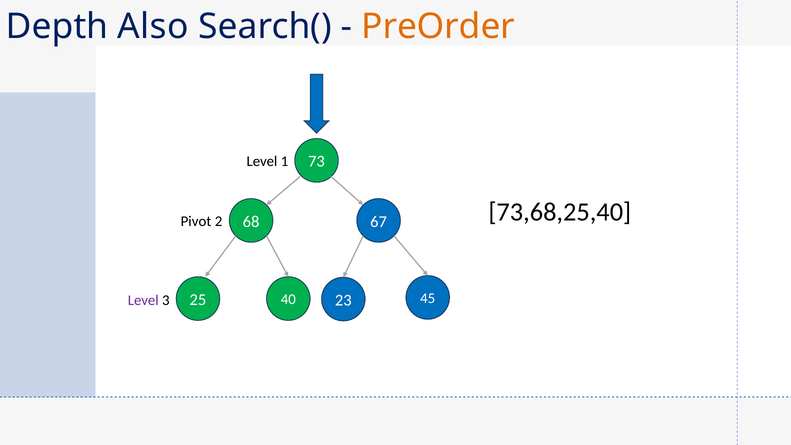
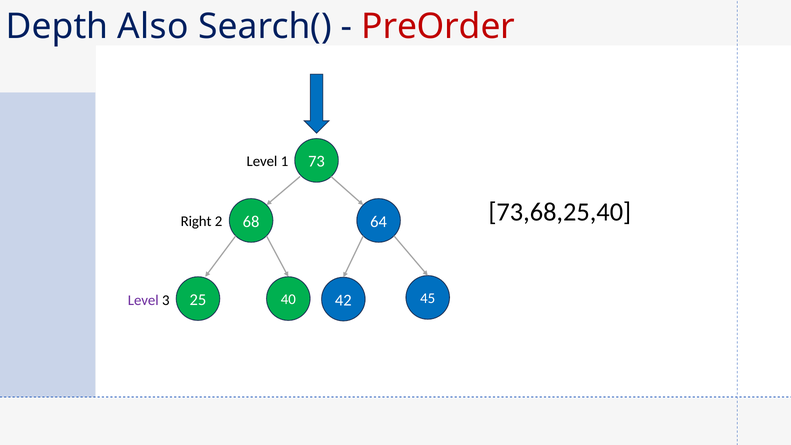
PreOrder colour: orange -> red (438, 26)
67: 67 -> 64 (379, 222)
Pivot: Pivot -> Right (196, 221)
23: 23 -> 42 (343, 300)
